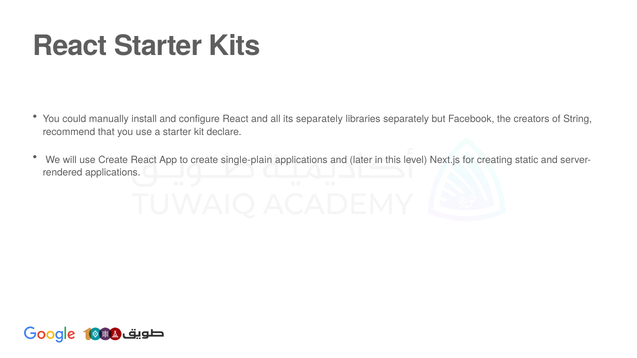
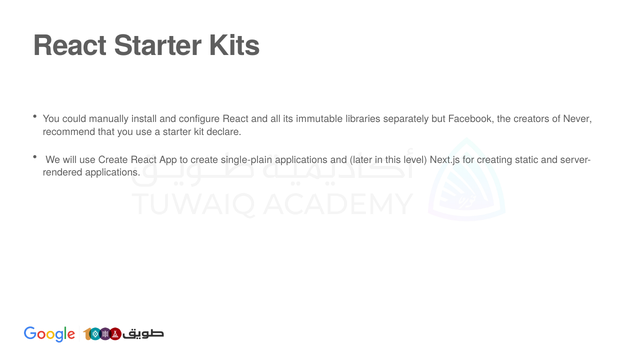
its separately: separately -> immutable (319, 119)
String: String -> Never (578, 119)
